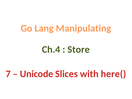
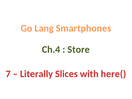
Manipulating: Manipulating -> Smartphones (83, 28)
Unicode: Unicode -> Literally (36, 74)
